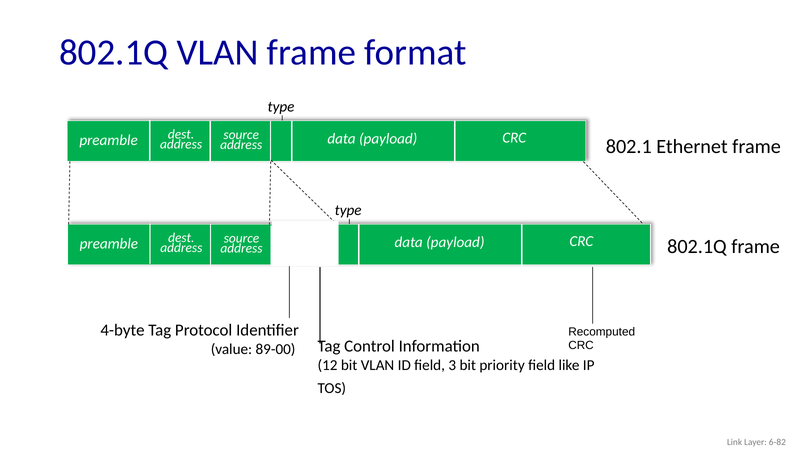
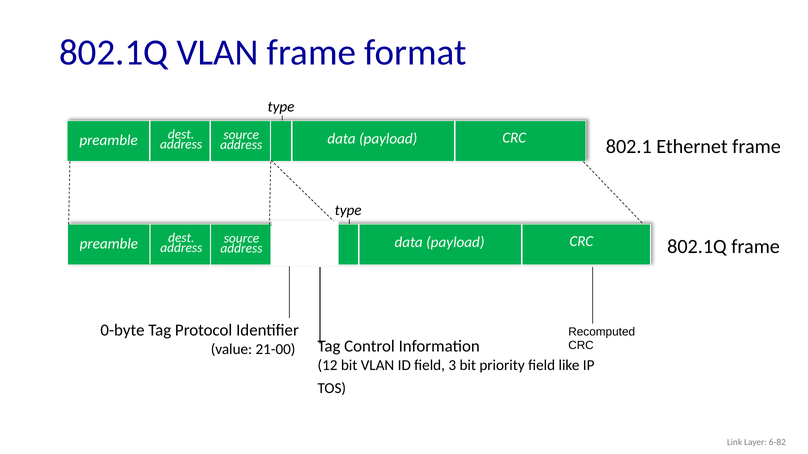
4-byte: 4-byte -> 0-byte (122, 331)
89-00: 89-00 -> 21-00 (276, 350)
